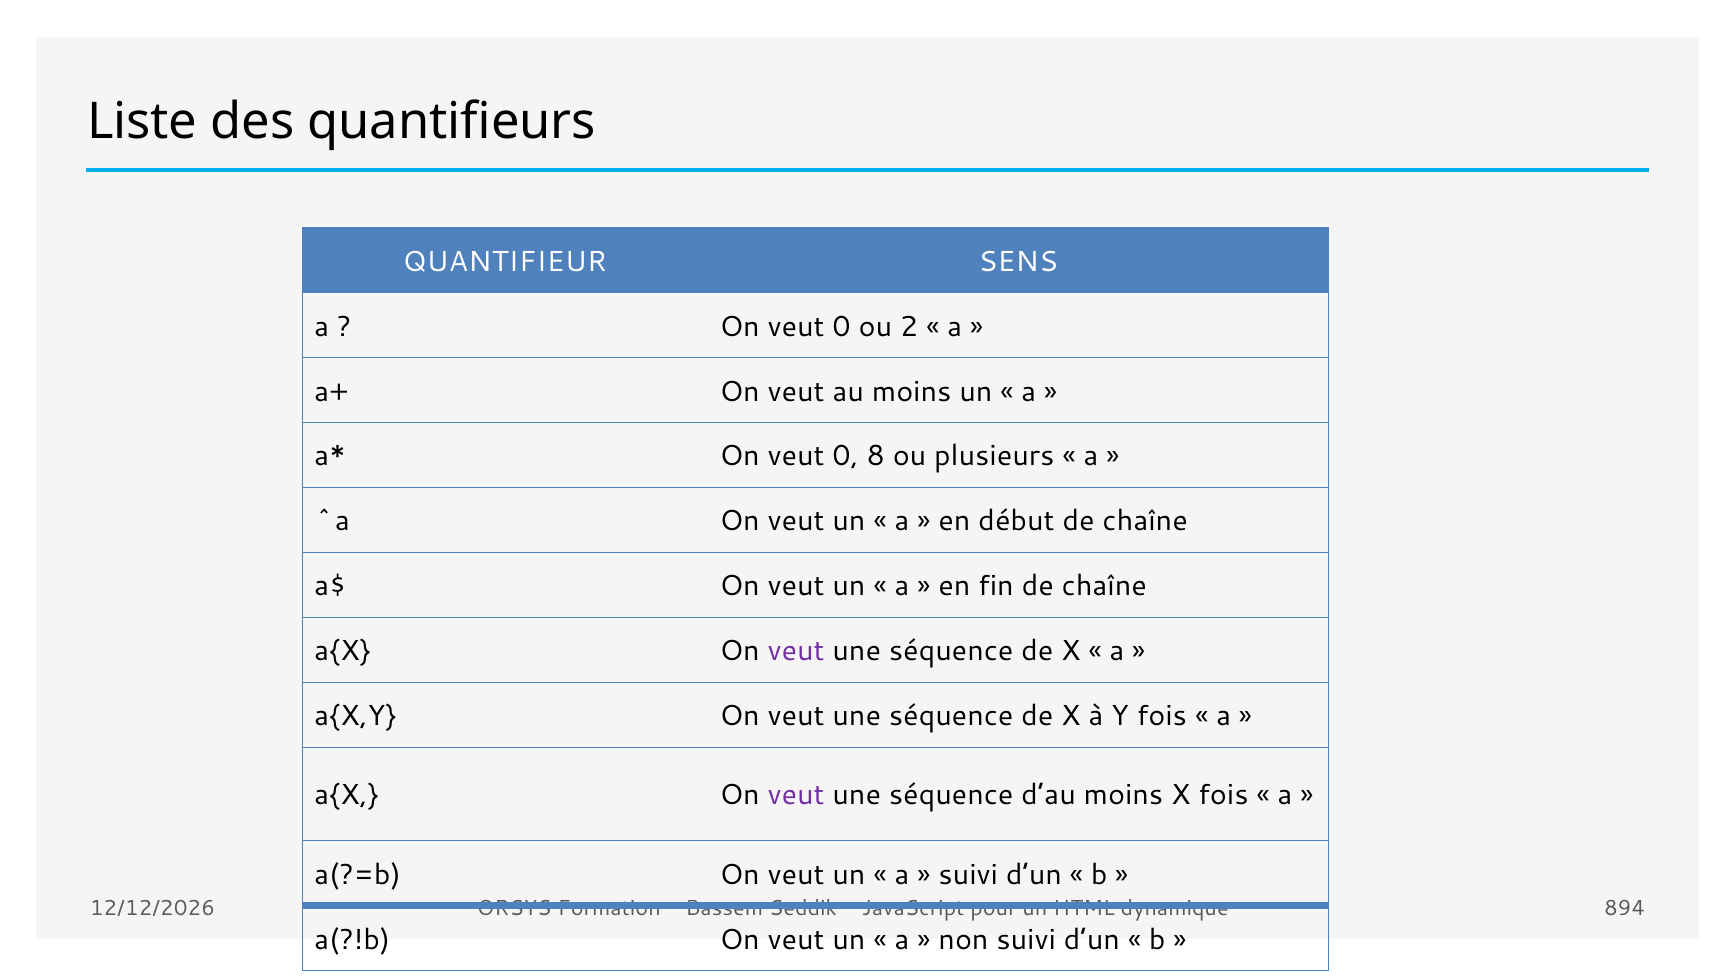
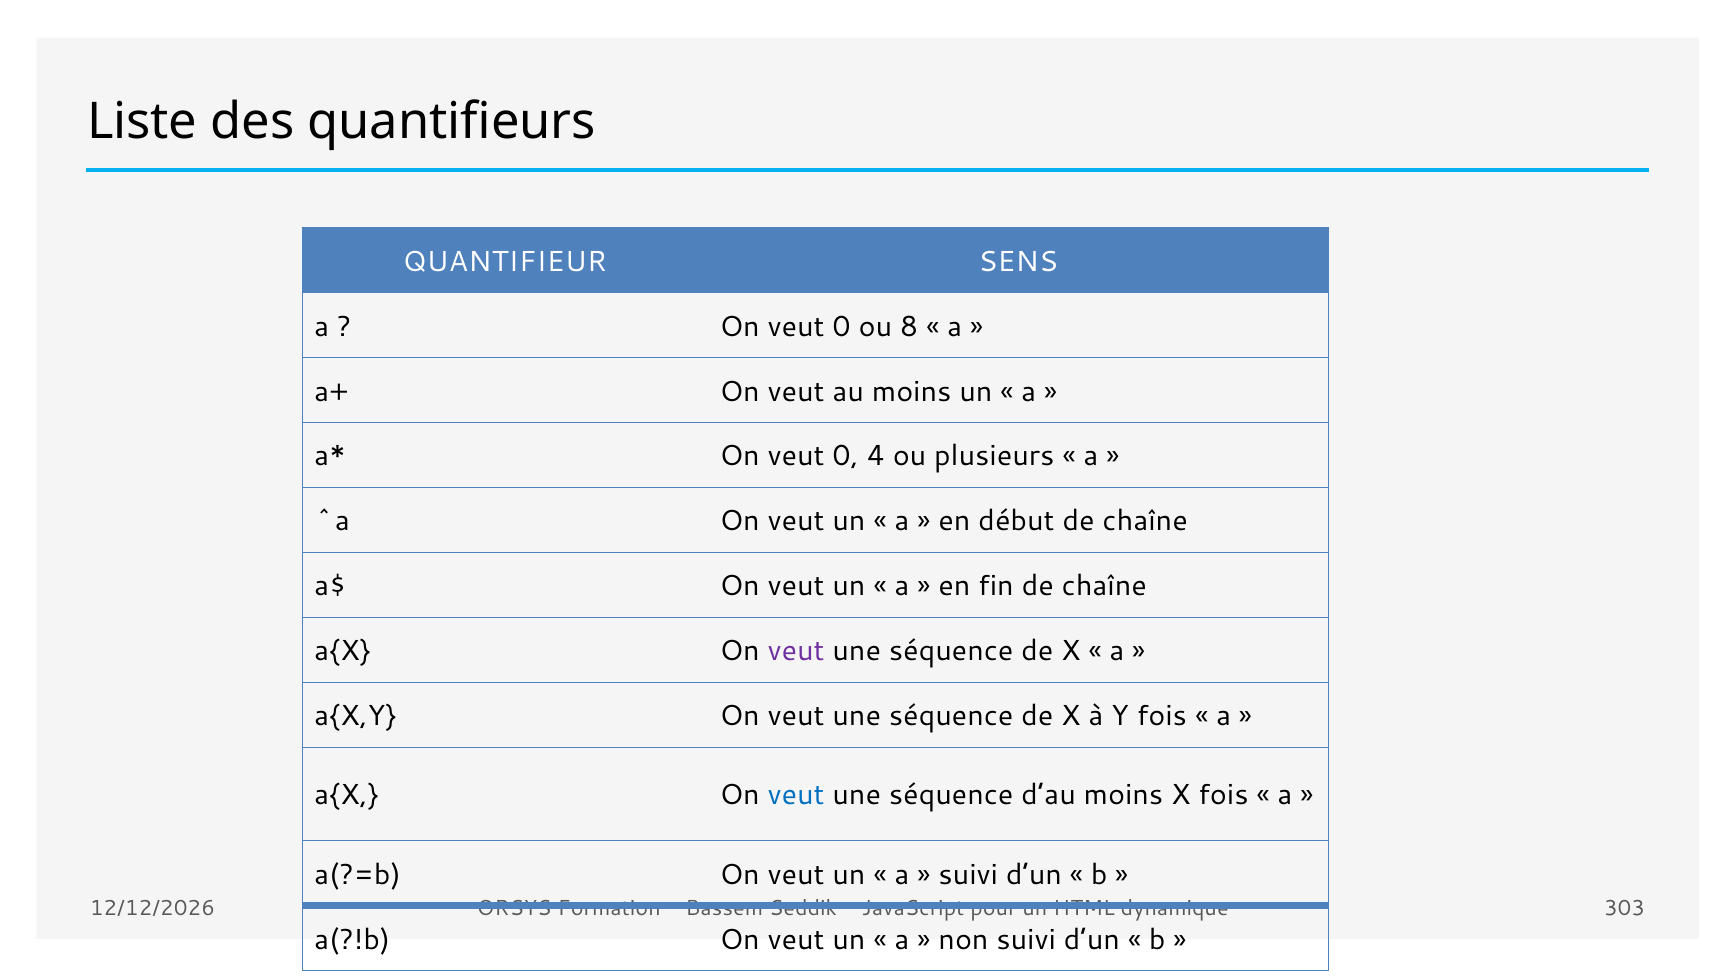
2: 2 -> 8 (909, 327)
8: 8 -> 4 (876, 456)
veut colour: purple -> blue (796, 795)
894: 894 -> 303 (1625, 908)
